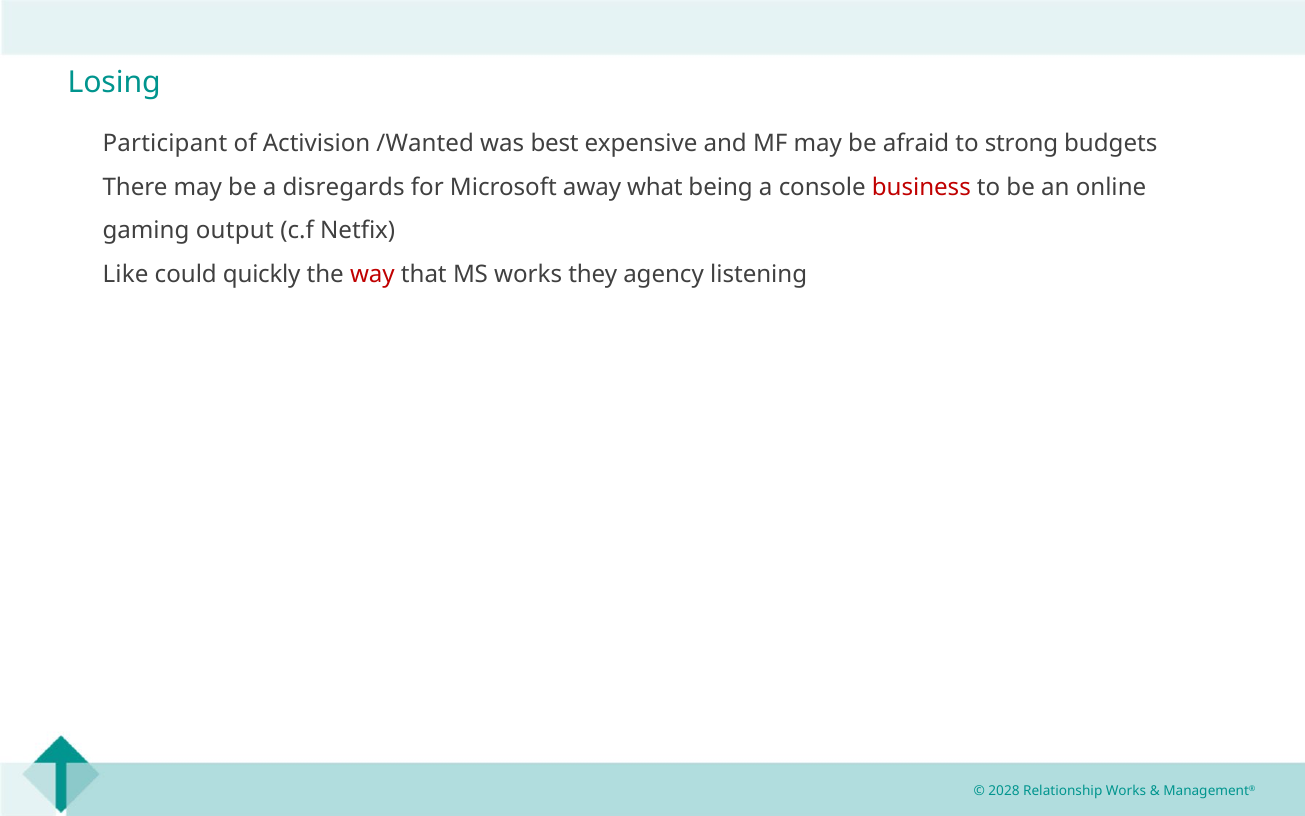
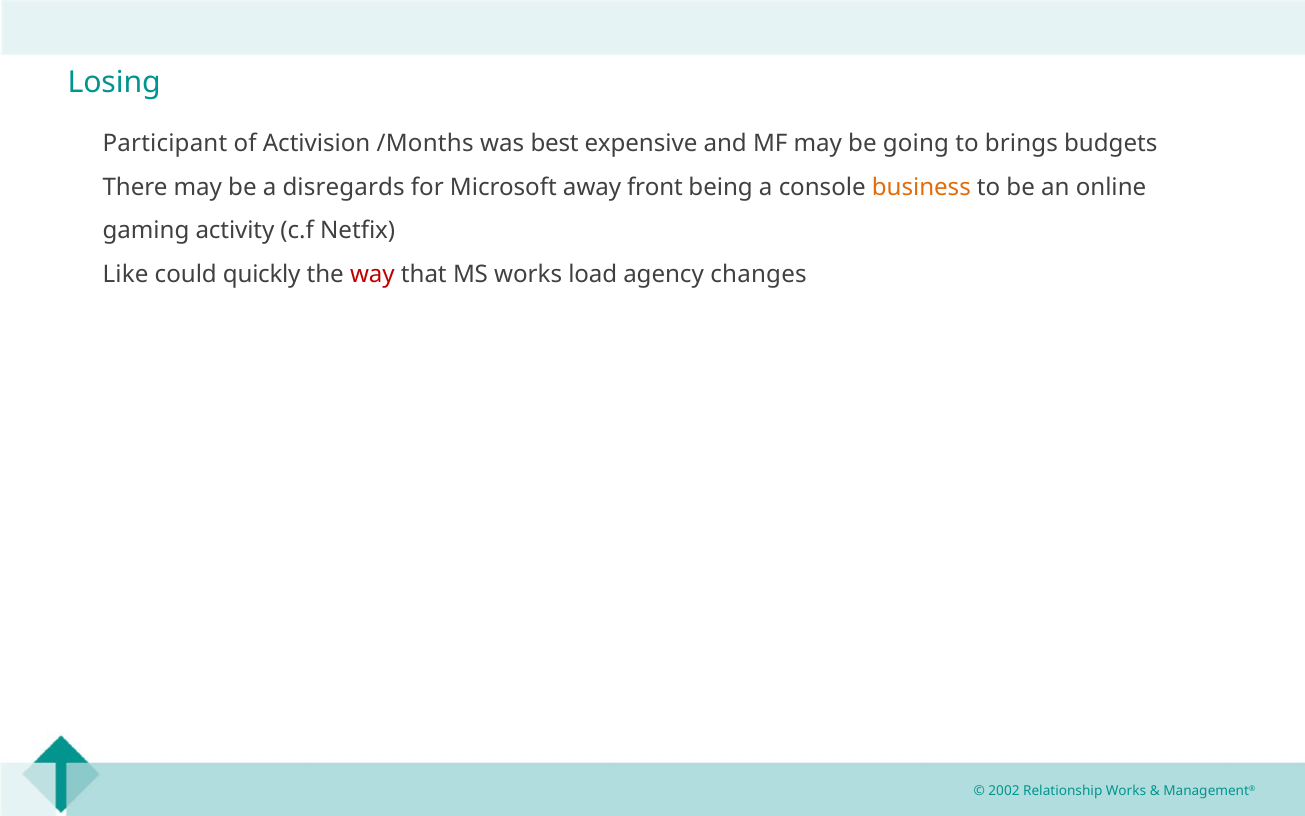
/Wanted: /Wanted -> /Months (425, 144)
afraid: afraid -> going (916, 144)
strong: strong -> brings (1021, 144)
what: what -> front (655, 187)
business colour: red -> orange (921, 187)
output: output -> activity (235, 231)
they: they -> load (593, 274)
listening: listening -> changes (759, 274)
2028: 2028 -> 2002 (1004, 791)
